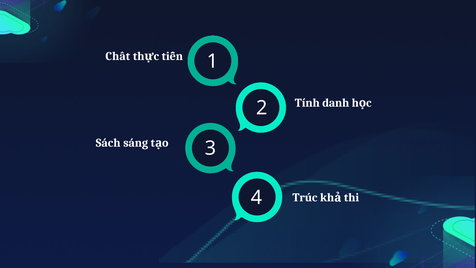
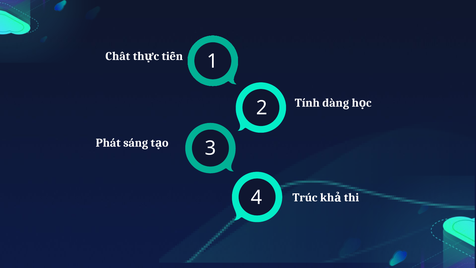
danh: danh -> dàng (336, 103)
Sách: Sách -> Phát (108, 143)
